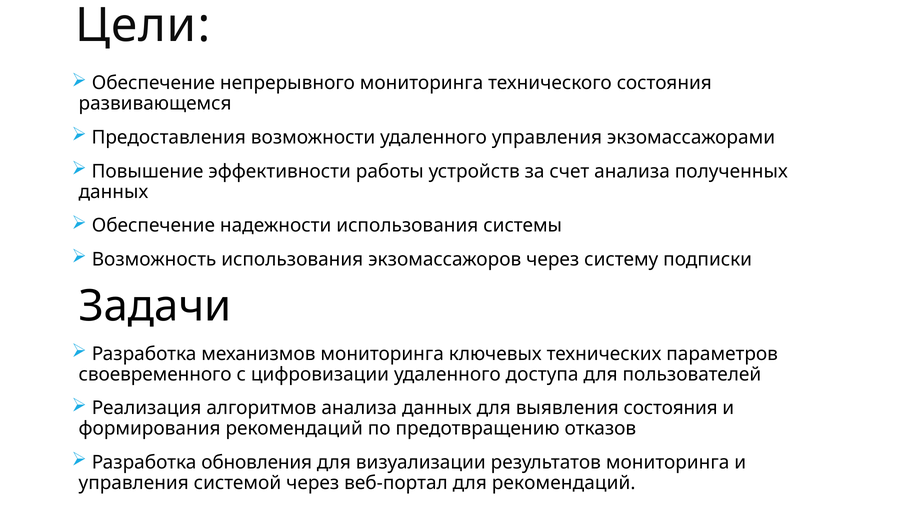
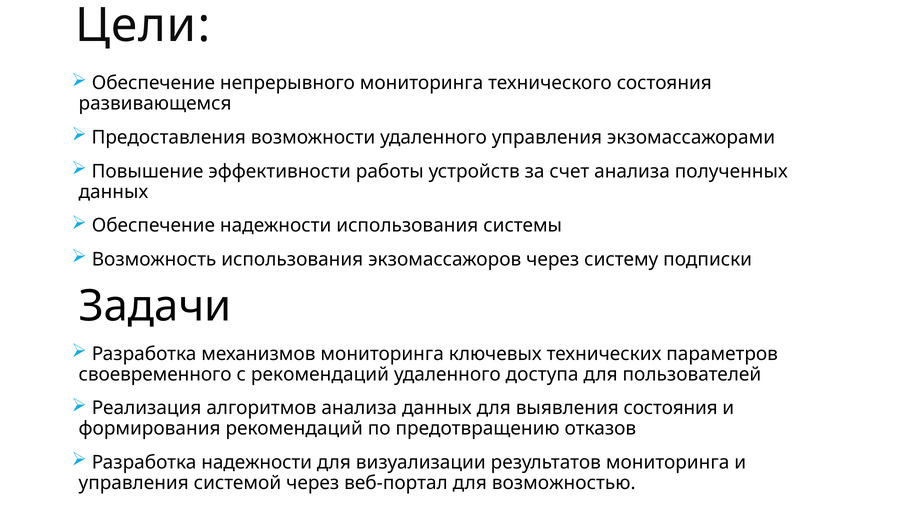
с цифровизации: цифровизации -> рекомендаций (320, 374)
Разработка обновления: обновления -> надежности (257, 462)
для рекомендаций: рекомендаций -> возможностью (564, 483)
